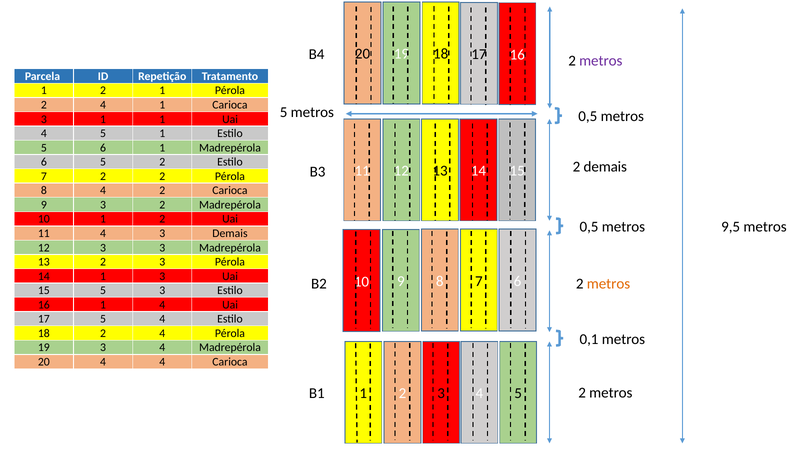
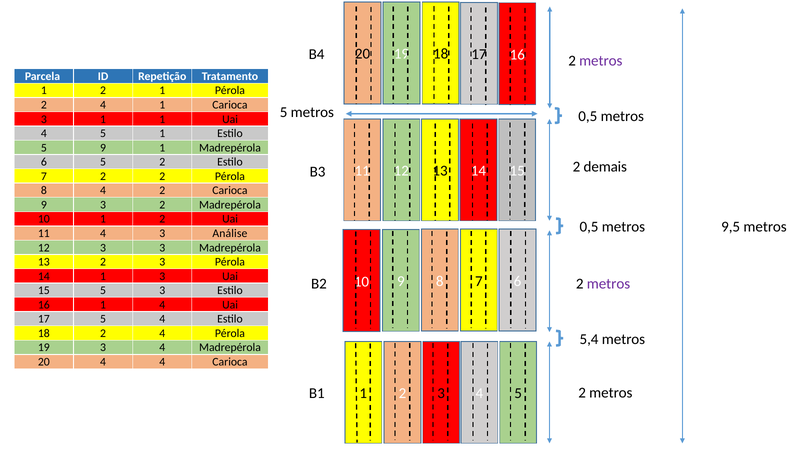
5 6: 6 -> 9 (103, 148)
3 Demais: Demais -> Análise (230, 233)
metros colour: orange -> purple (609, 284)
0,1: 0,1 -> 5,4 (589, 339)
